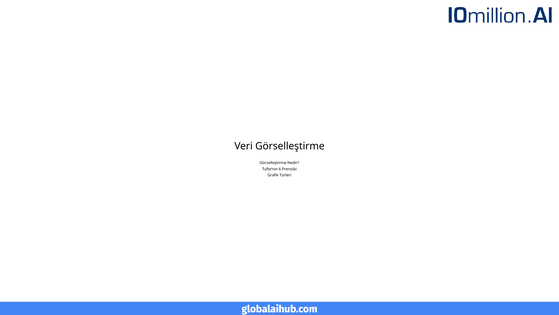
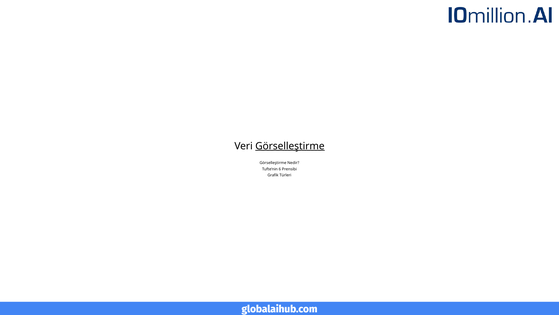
Görselleştirme underline: none -> present (290, 146)
